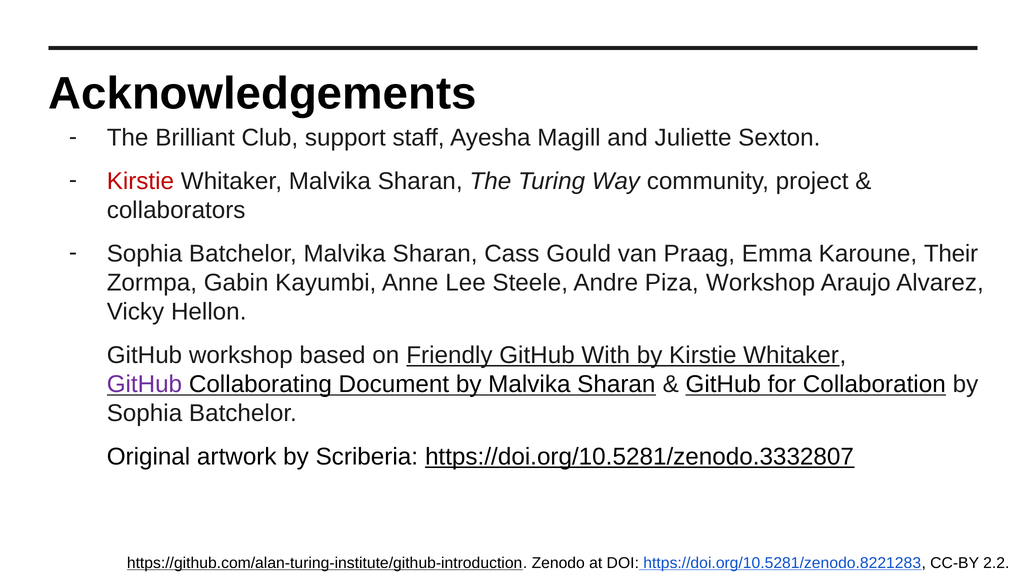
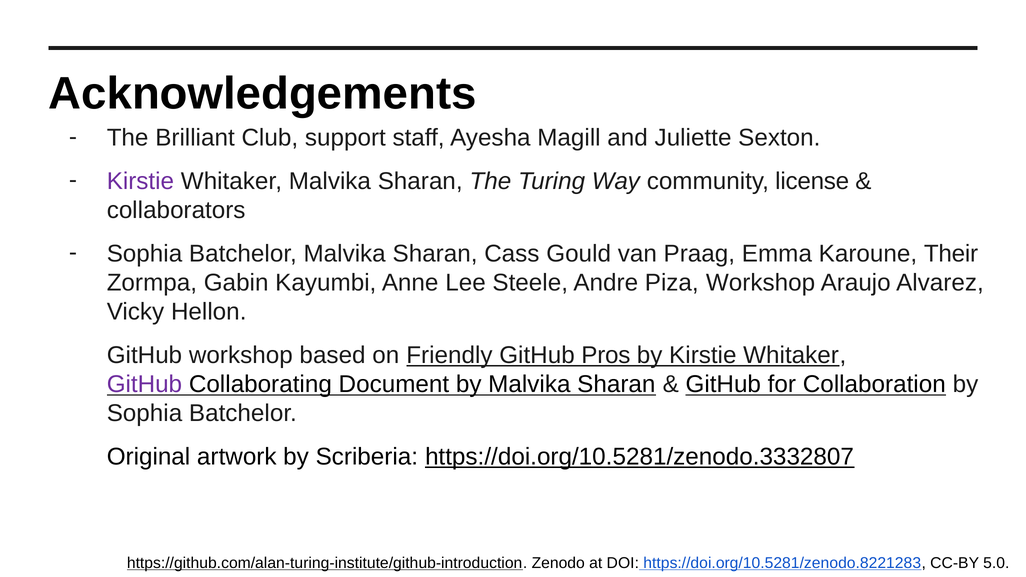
Kirstie colour: red -> purple (140, 181)
project: project -> license (812, 181)
With: With -> Pros (606, 355)
2.2: 2.2 -> 5.0 (996, 563)
